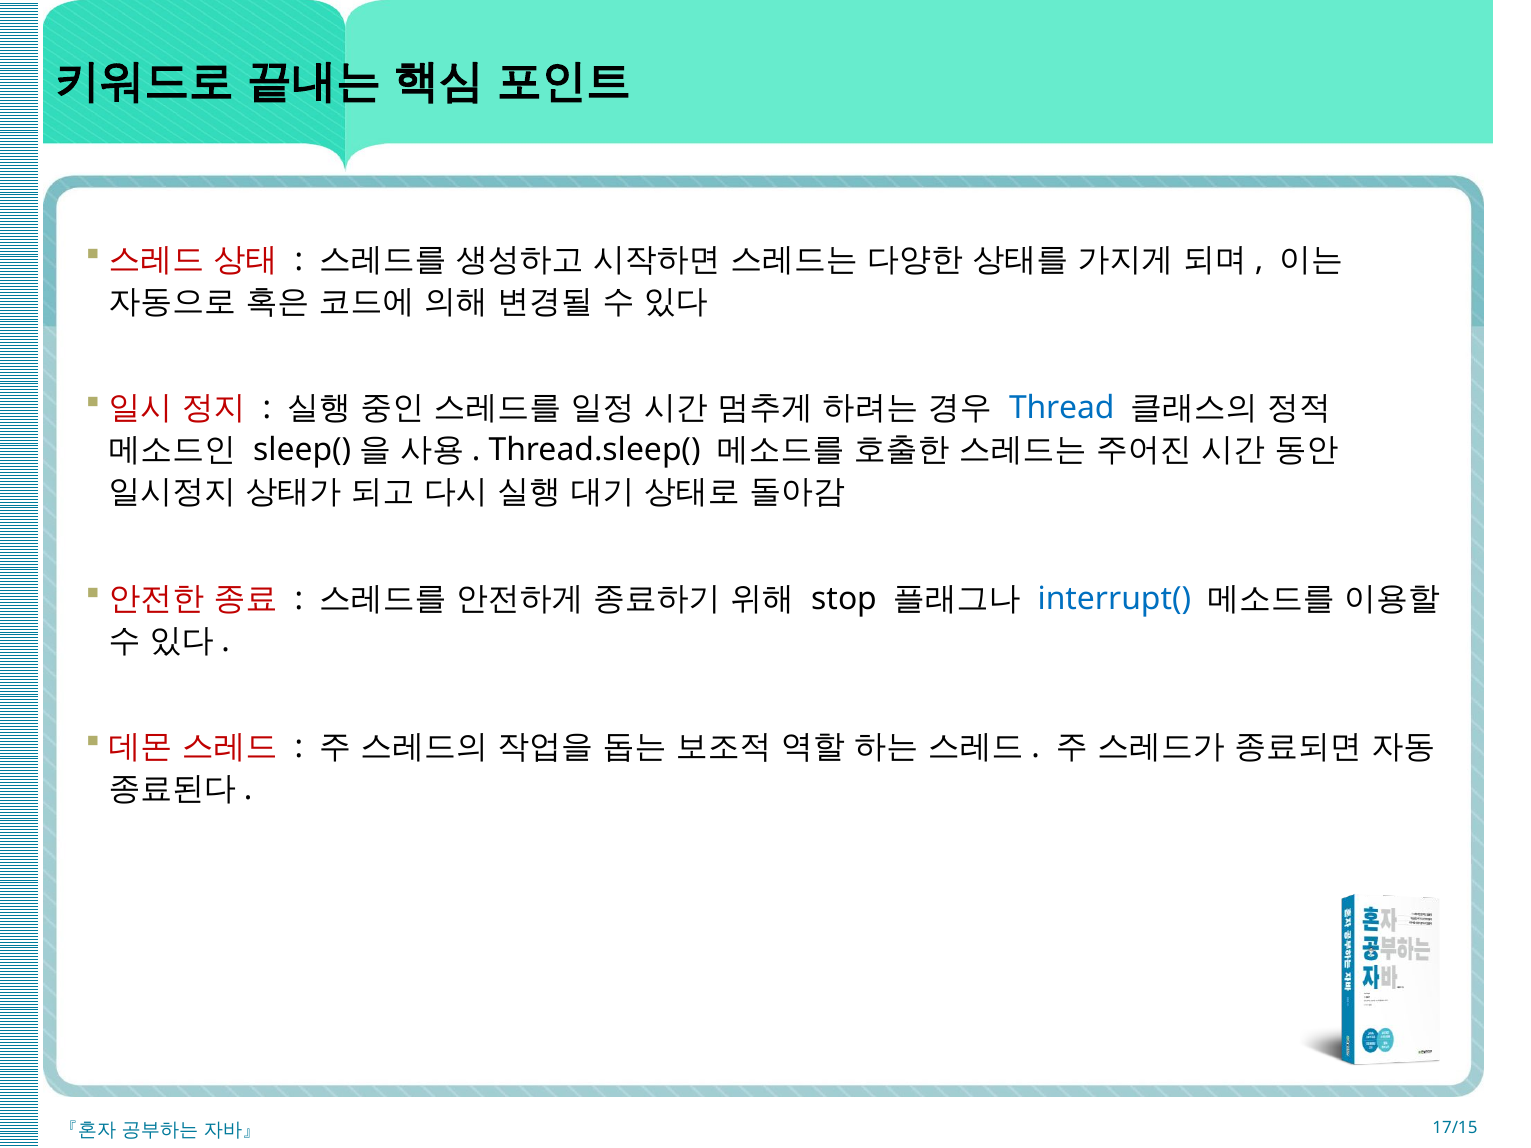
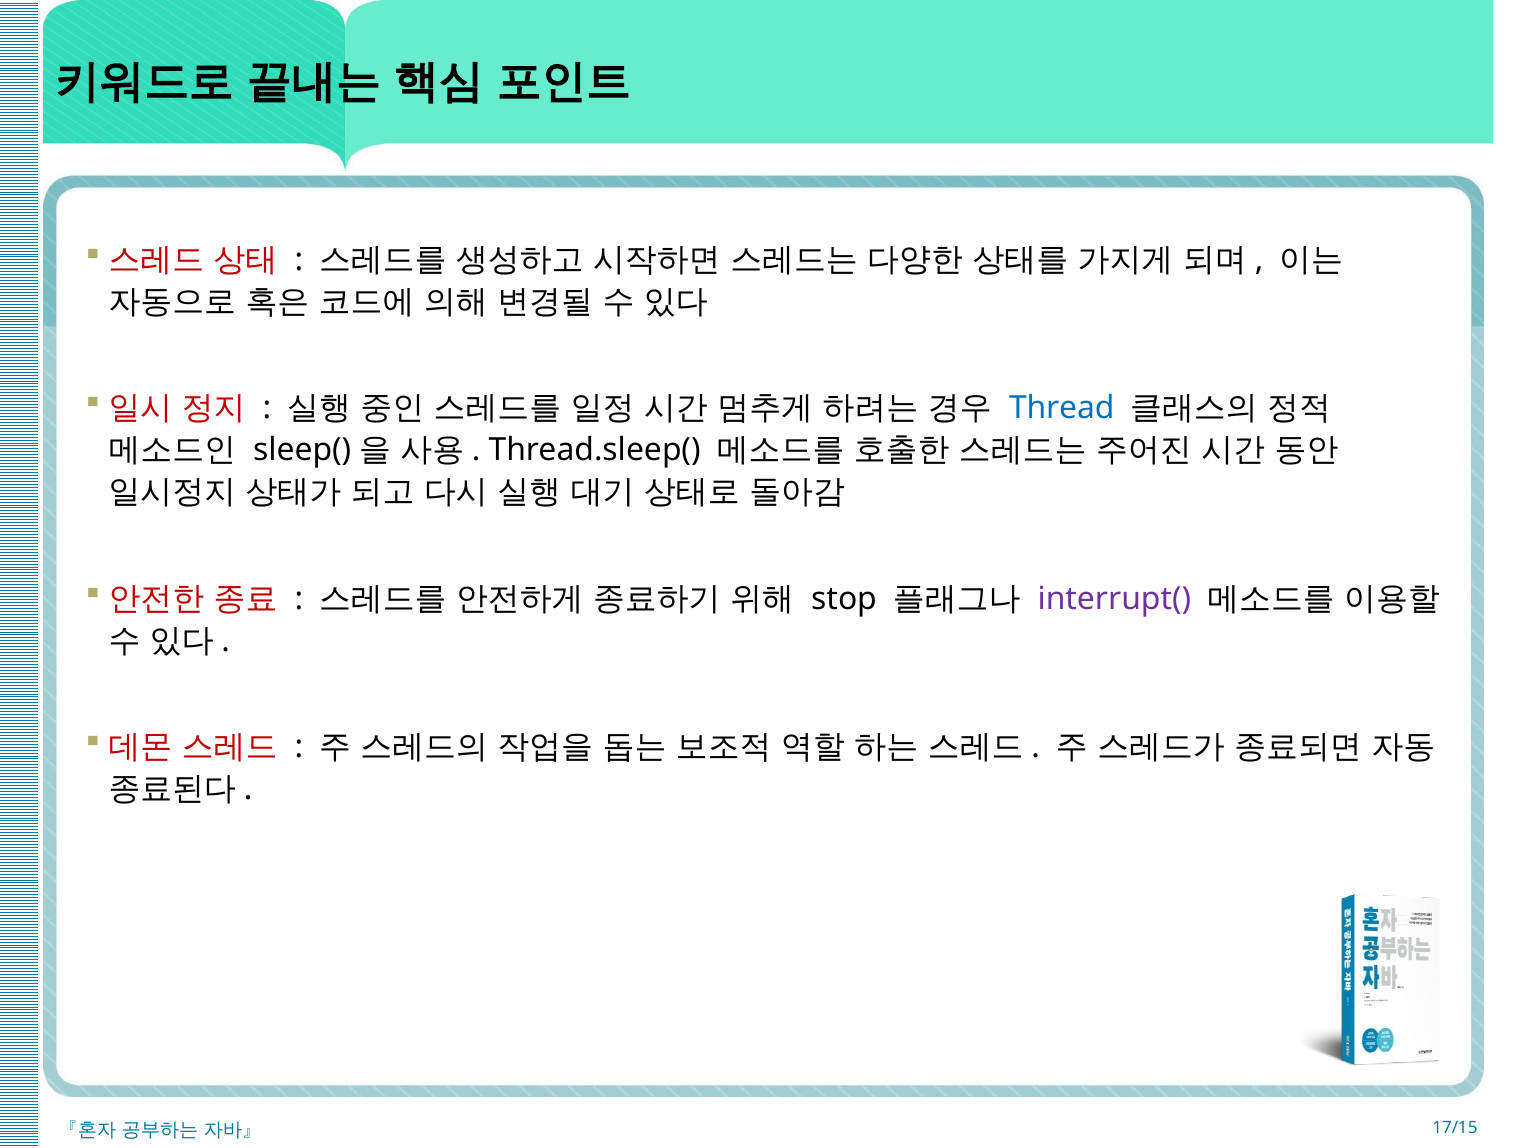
interrupt( colour: blue -> purple (1114, 599)
